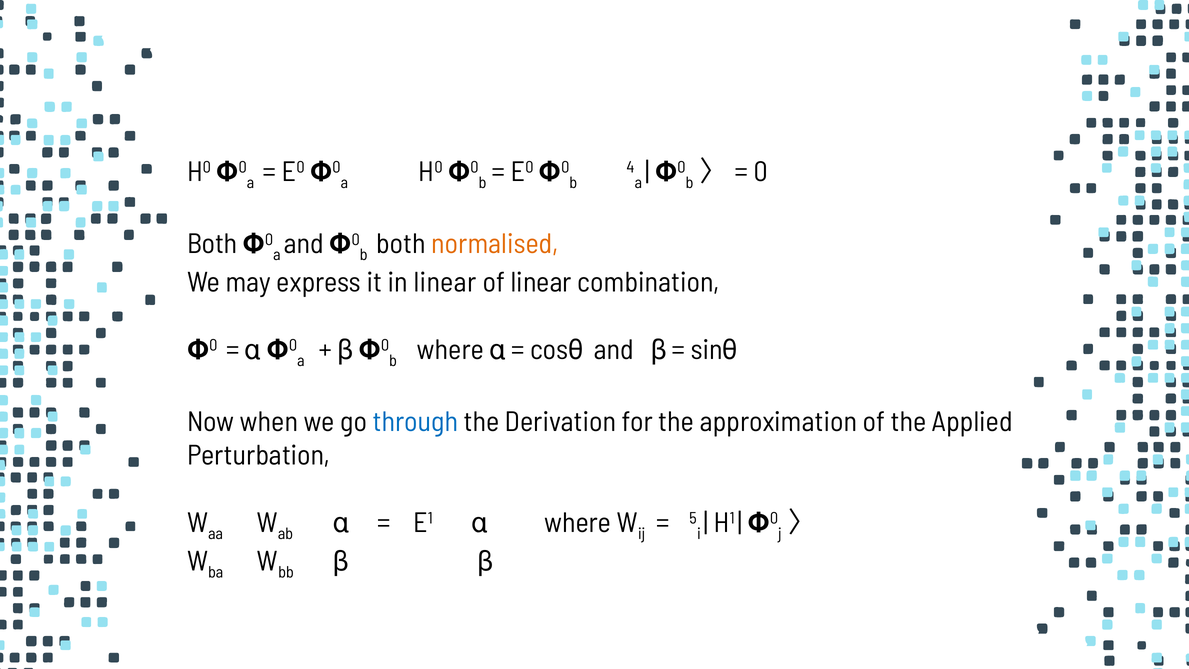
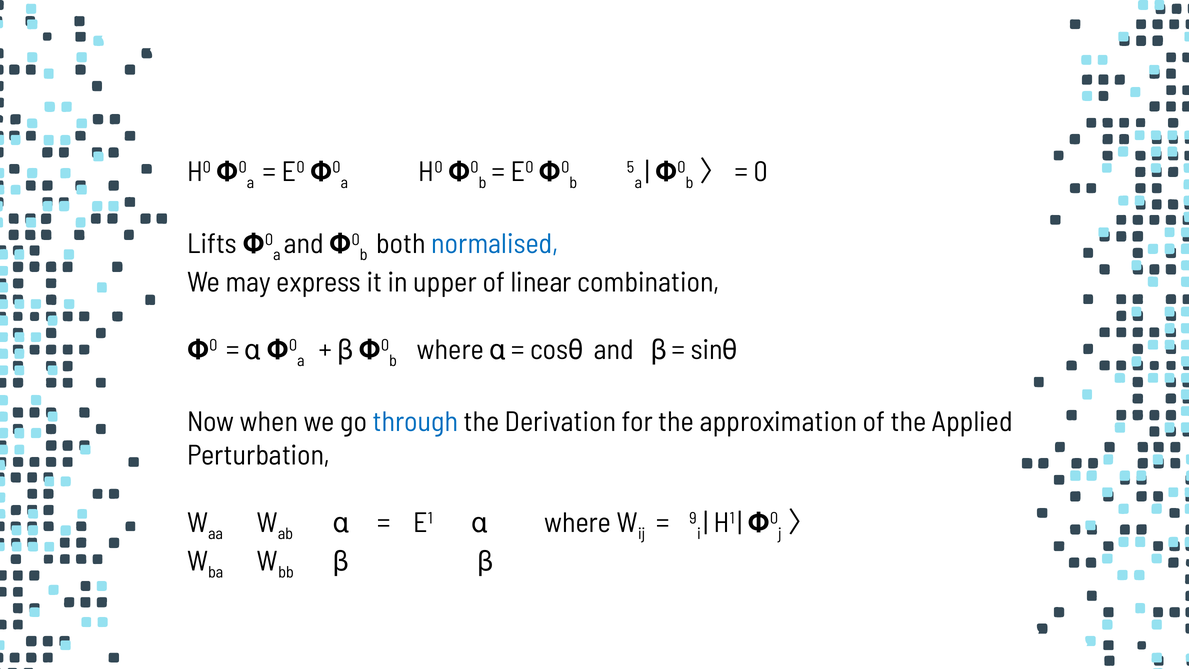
4: 4 -> 5 (630, 168)
Both: Both -> Lifts (212, 244)
normalised colour: orange -> blue (495, 244)
in linear: linear -> upper (445, 282)
5: 5 -> 9 (693, 518)
